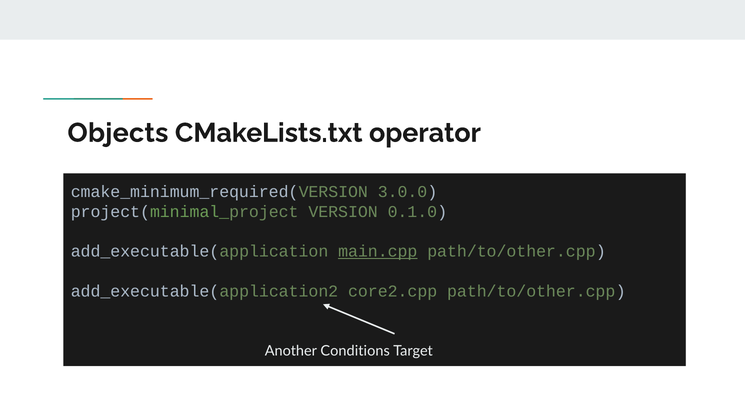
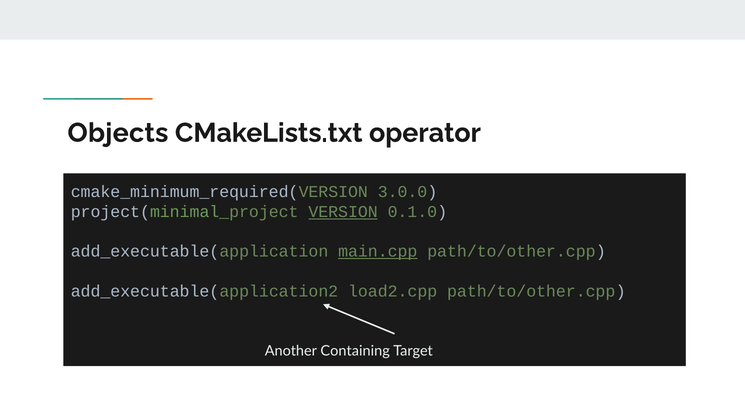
VERSION underline: none -> present (343, 212)
core2.cpp: core2.cpp -> load2.cpp (393, 291)
Conditions: Conditions -> Containing (355, 351)
